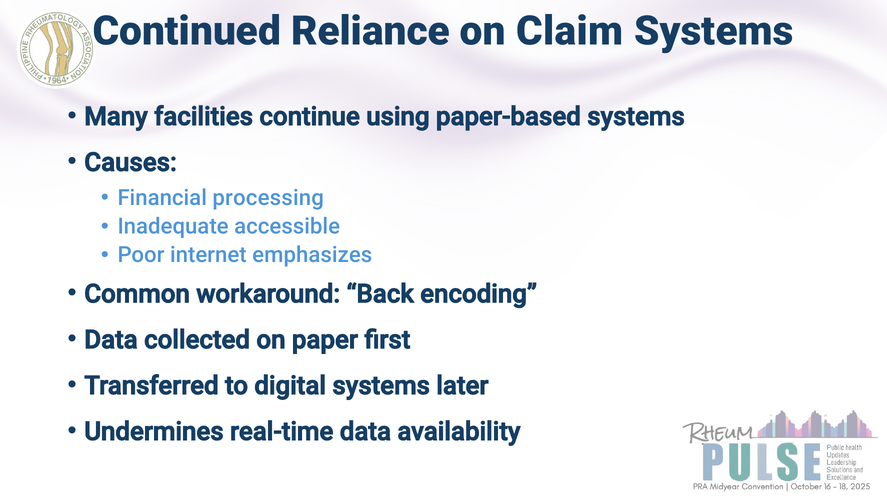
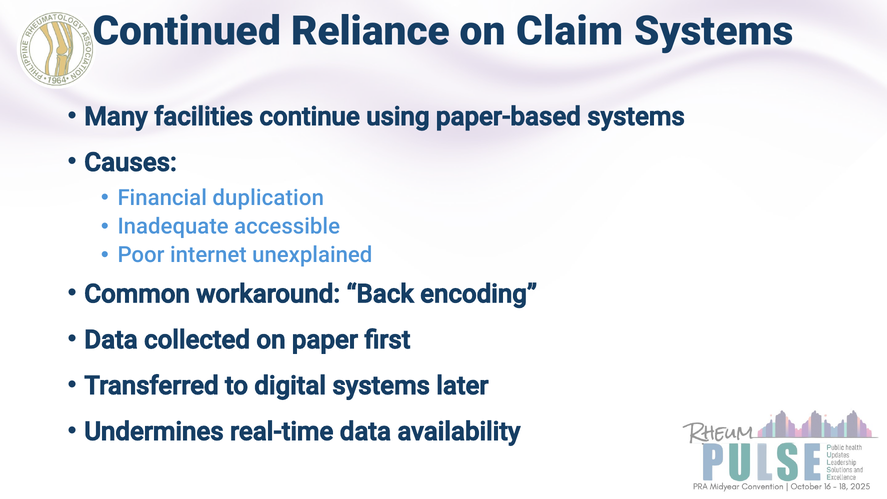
processing: processing -> duplication (268, 198)
emphasizes: emphasizes -> unexplained (312, 255)
